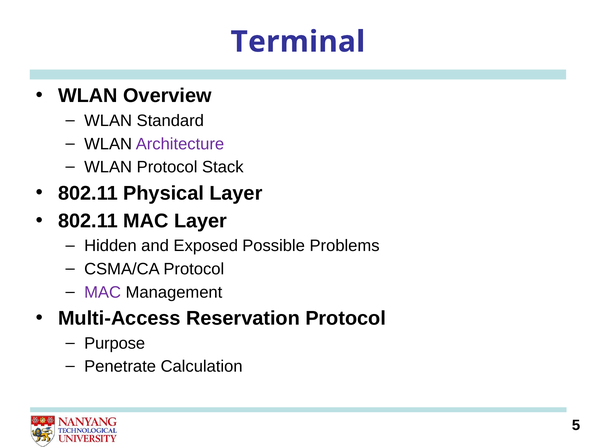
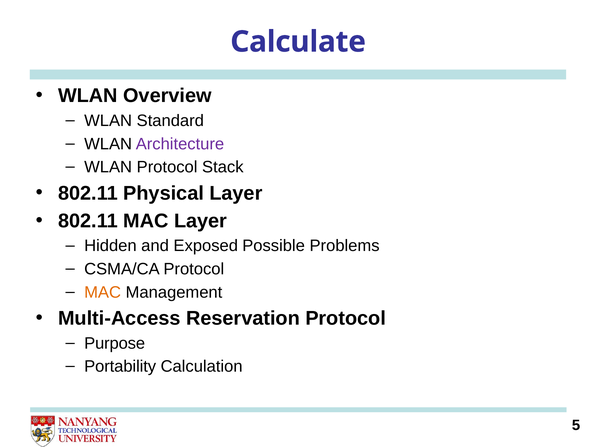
Terminal: Terminal -> Calculate (298, 42)
MAC colour: purple -> orange (103, 292)
Penetrate: Penetrate -> Portability (120, 366)
